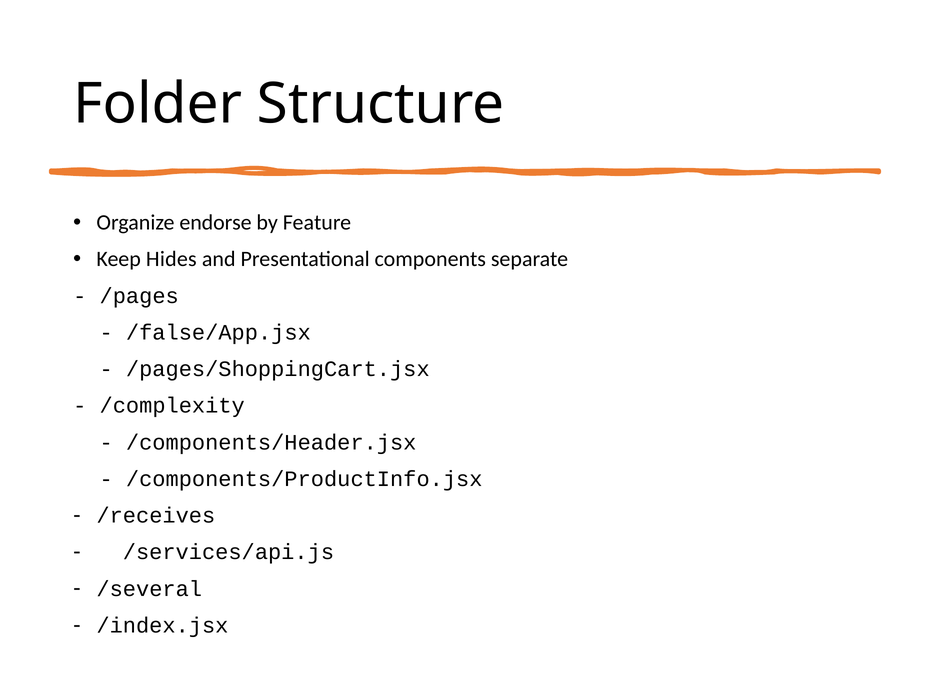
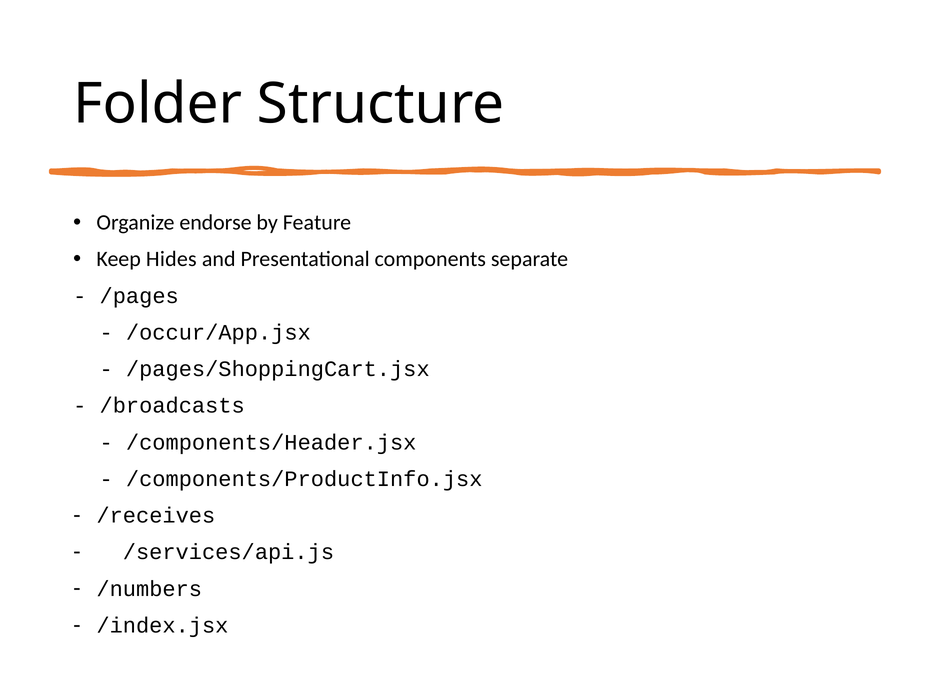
/false/App.jsx: /false/App.jsx -> /occur/App.jsx (218, 333)
/complexity: /complexity -> /broadcasts (172, 406)
/several: /several -> /numbers (149, 589)
